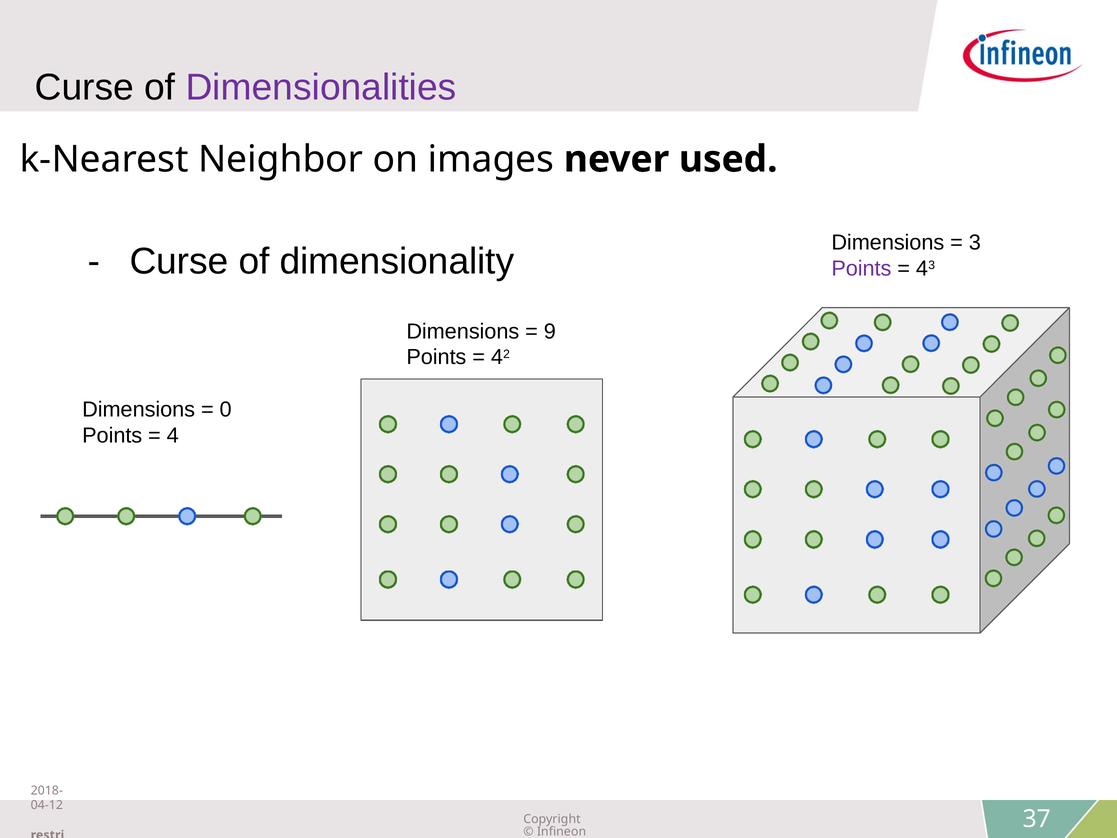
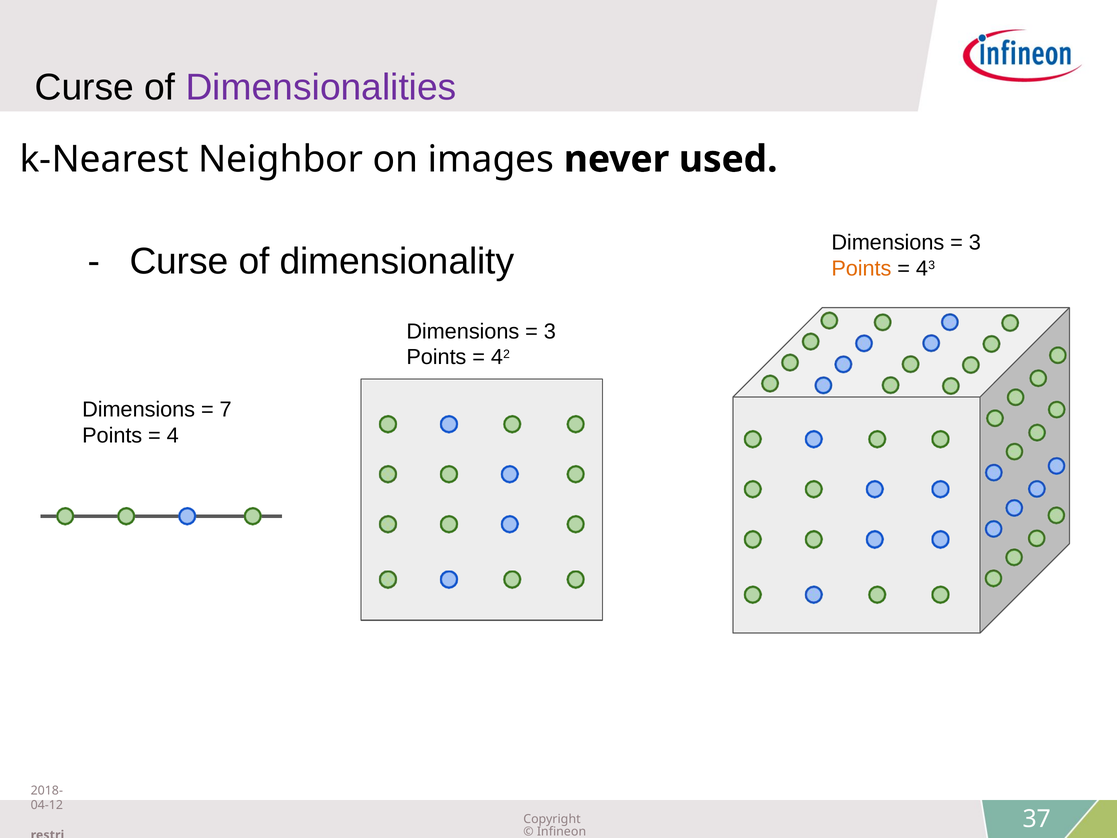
Points colour: purple -> orange (861, 268)
9: 9 -> 3 (550, 331)
0: 0 -> 7 (226, 410)
